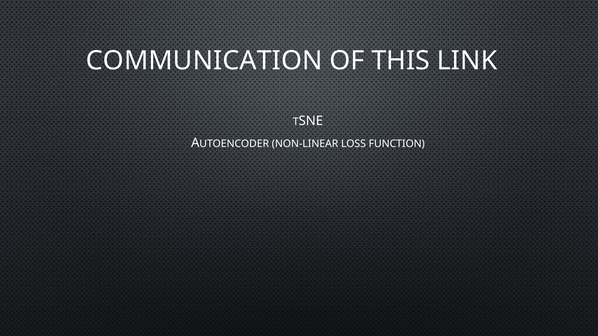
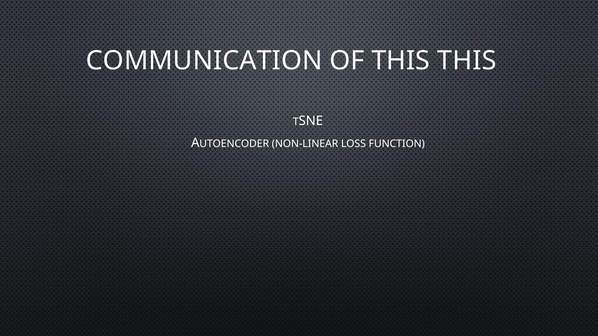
THIS LINK: LINK -> THIS (467, 61)
